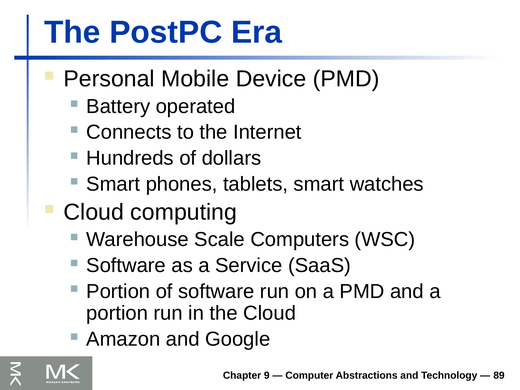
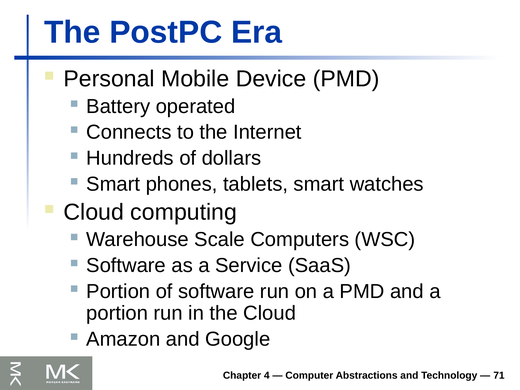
9: 9 -> 4 (267, 375)
89: 89 -> 71 (499, 375)
